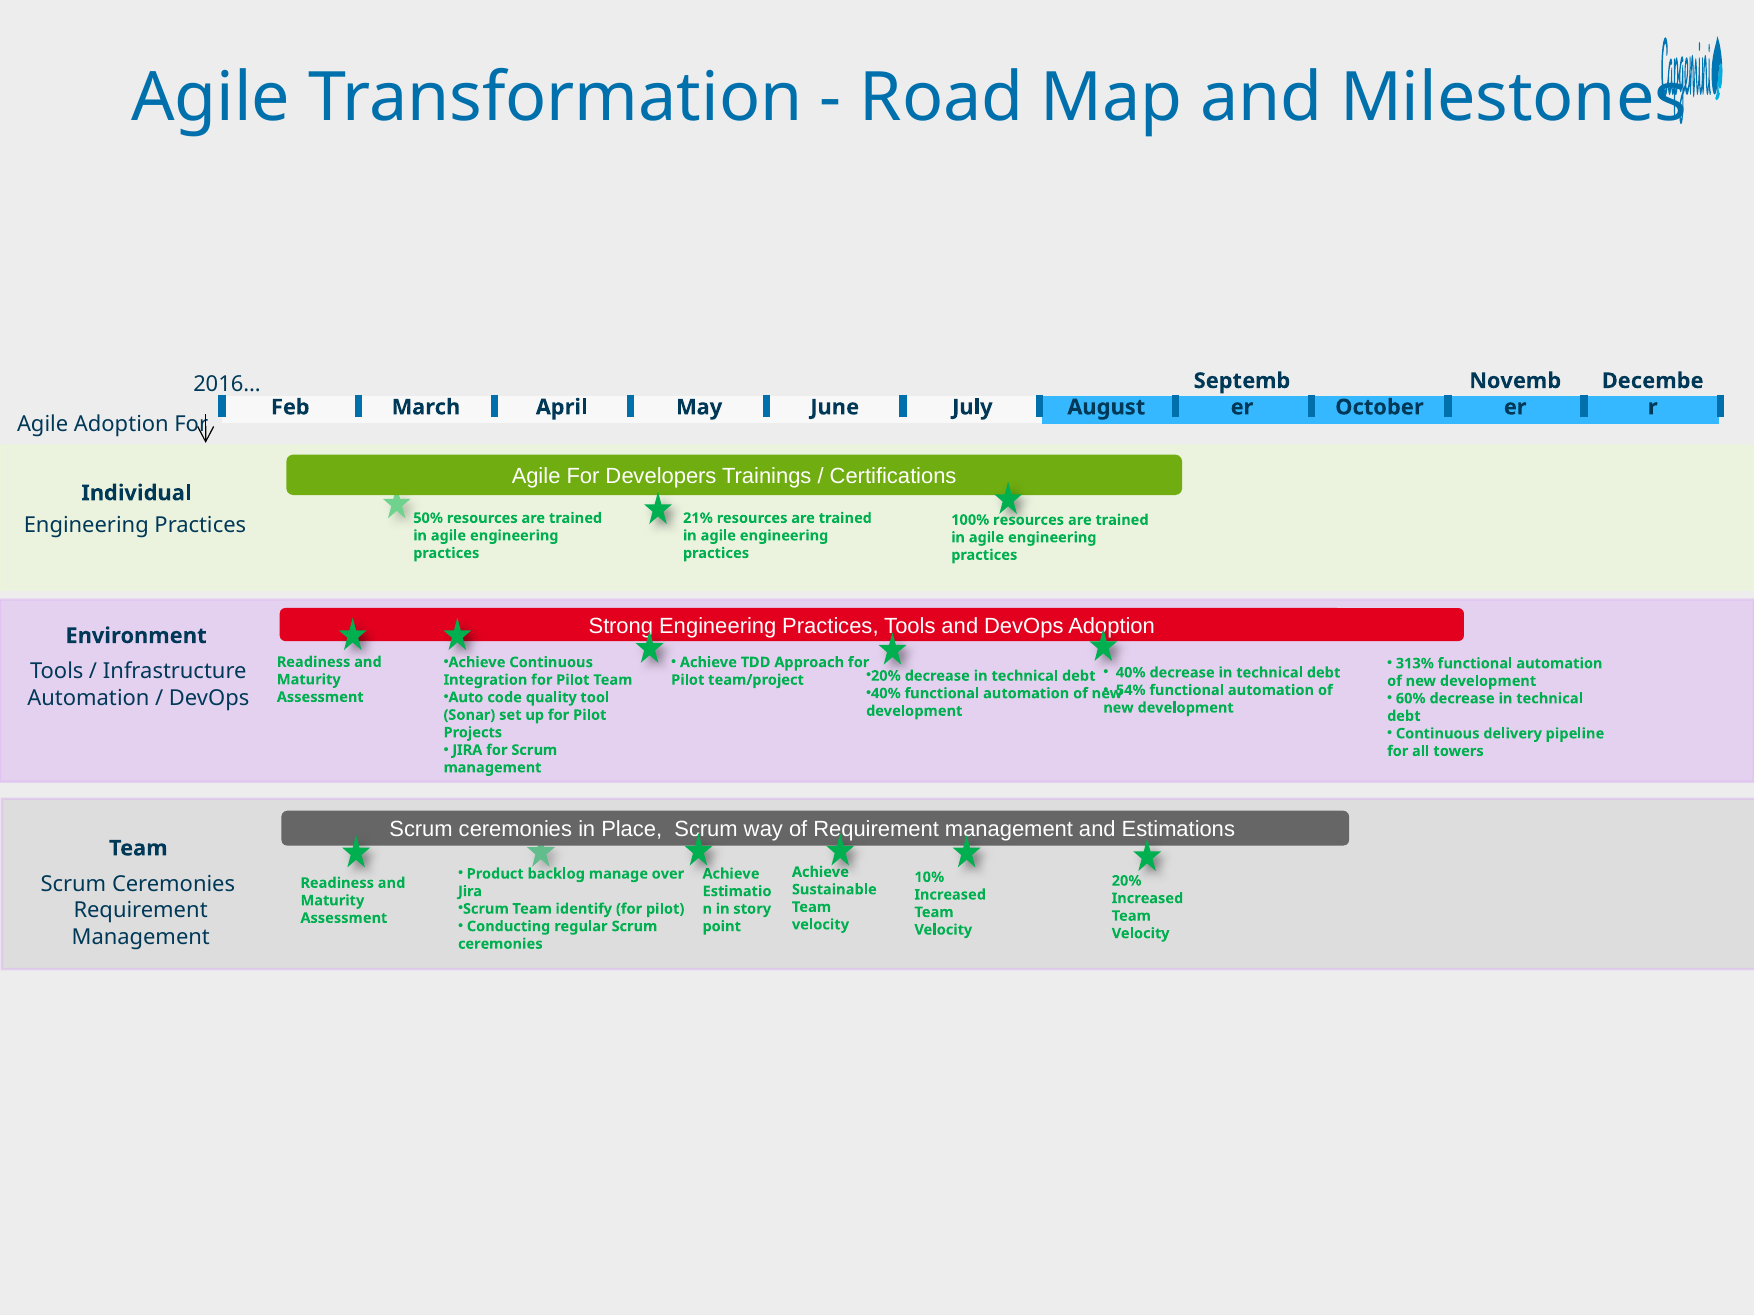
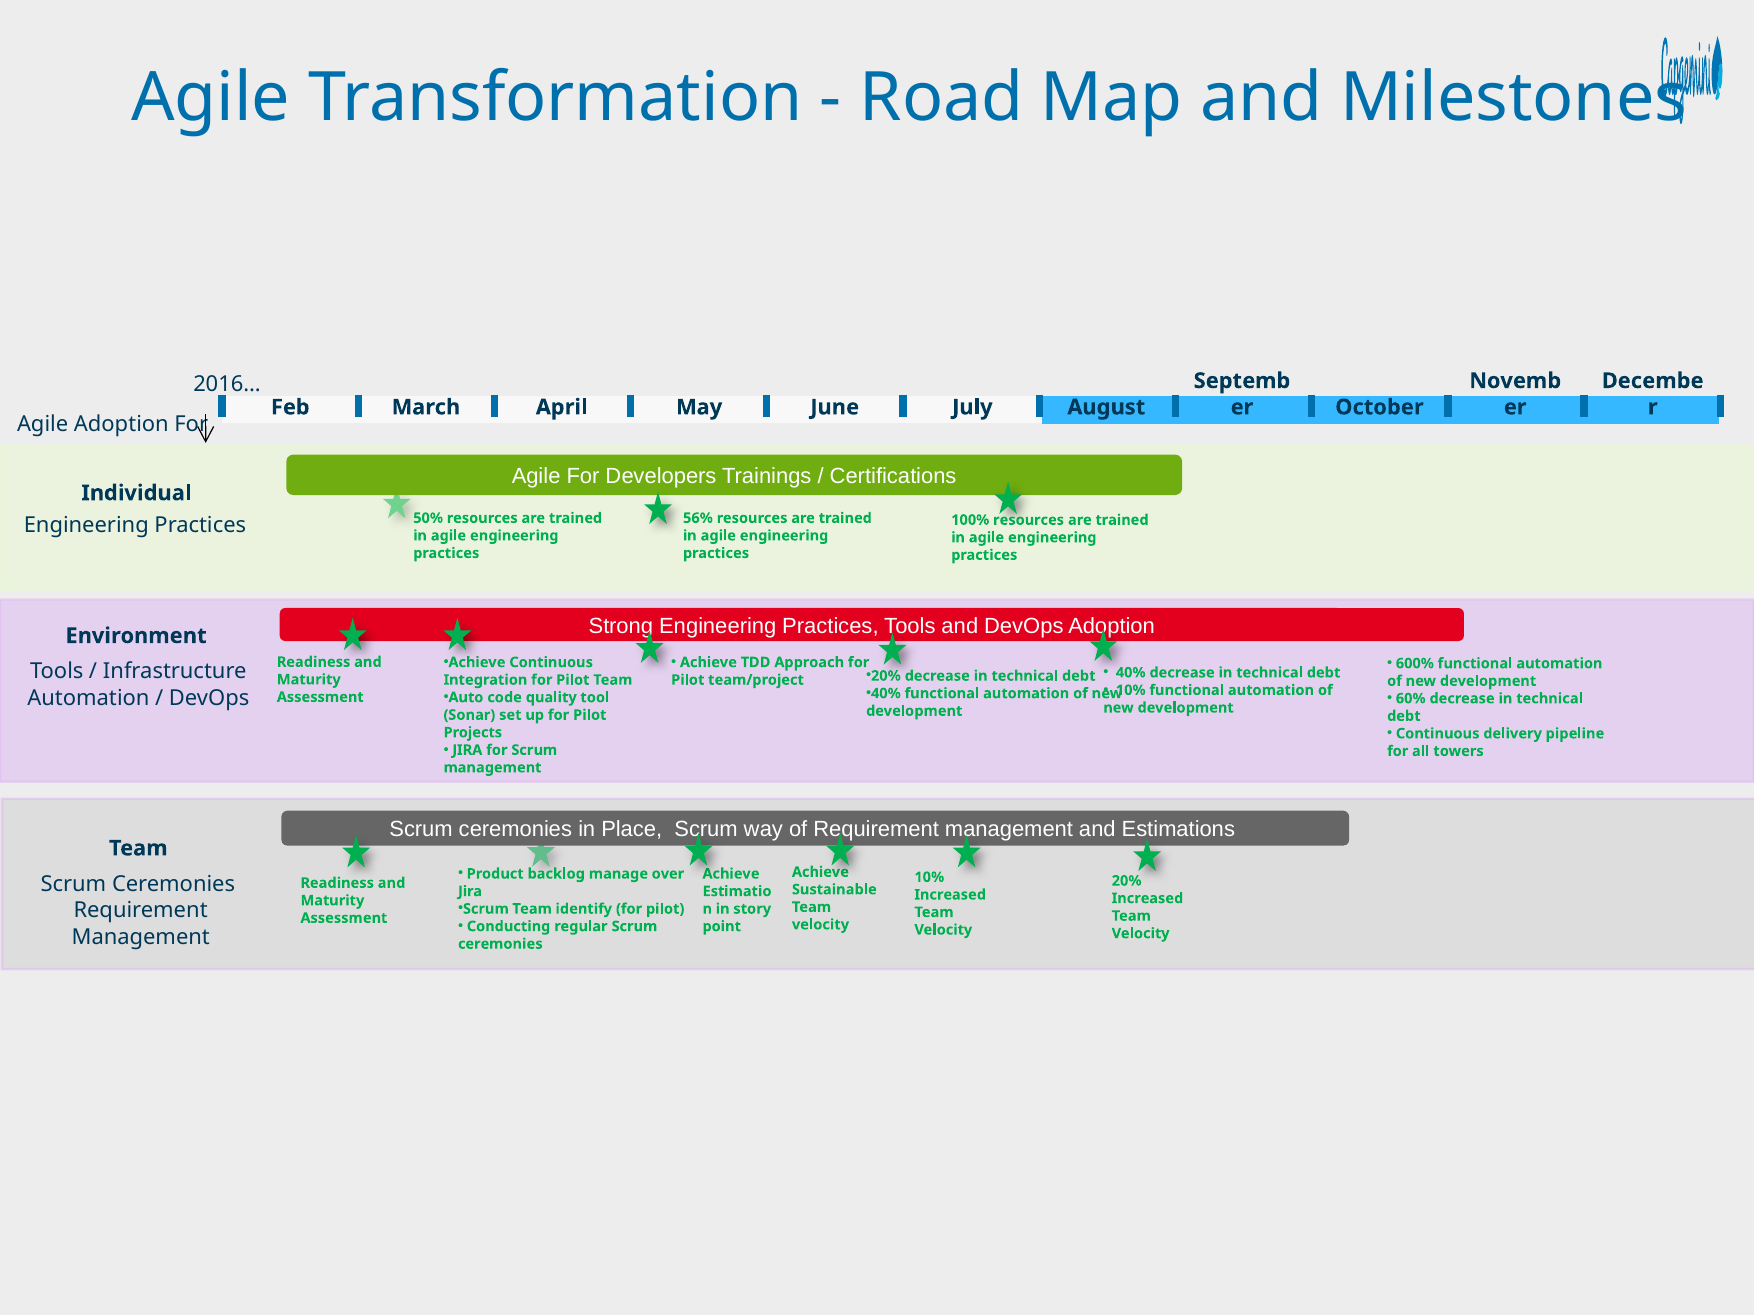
21%: 21% -> 56% (698, 518)
313%: 313% -> 600% (1415, 664)
54%: 54% -> 10% (1131, 690)
